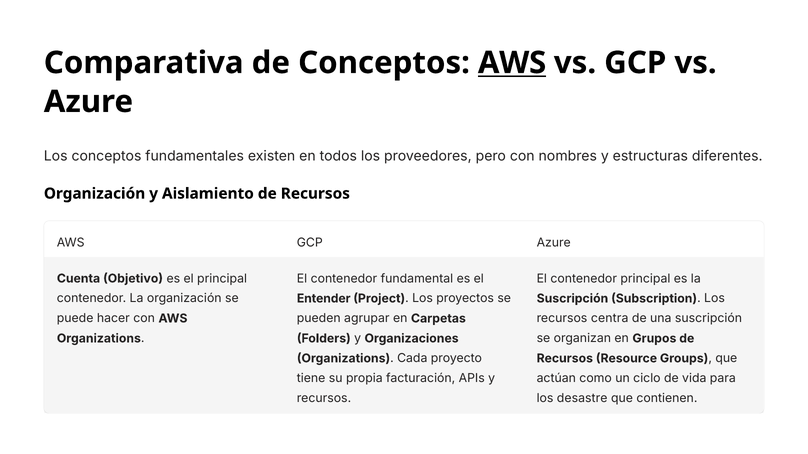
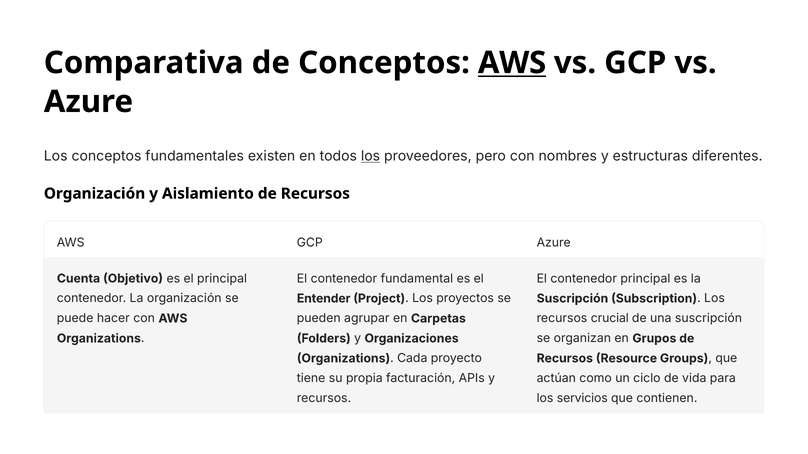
los underline: none -> present (371, 156)
centra: centra -> crucial (610, 319)
desastre: desastre -> servicios (582, 399)
